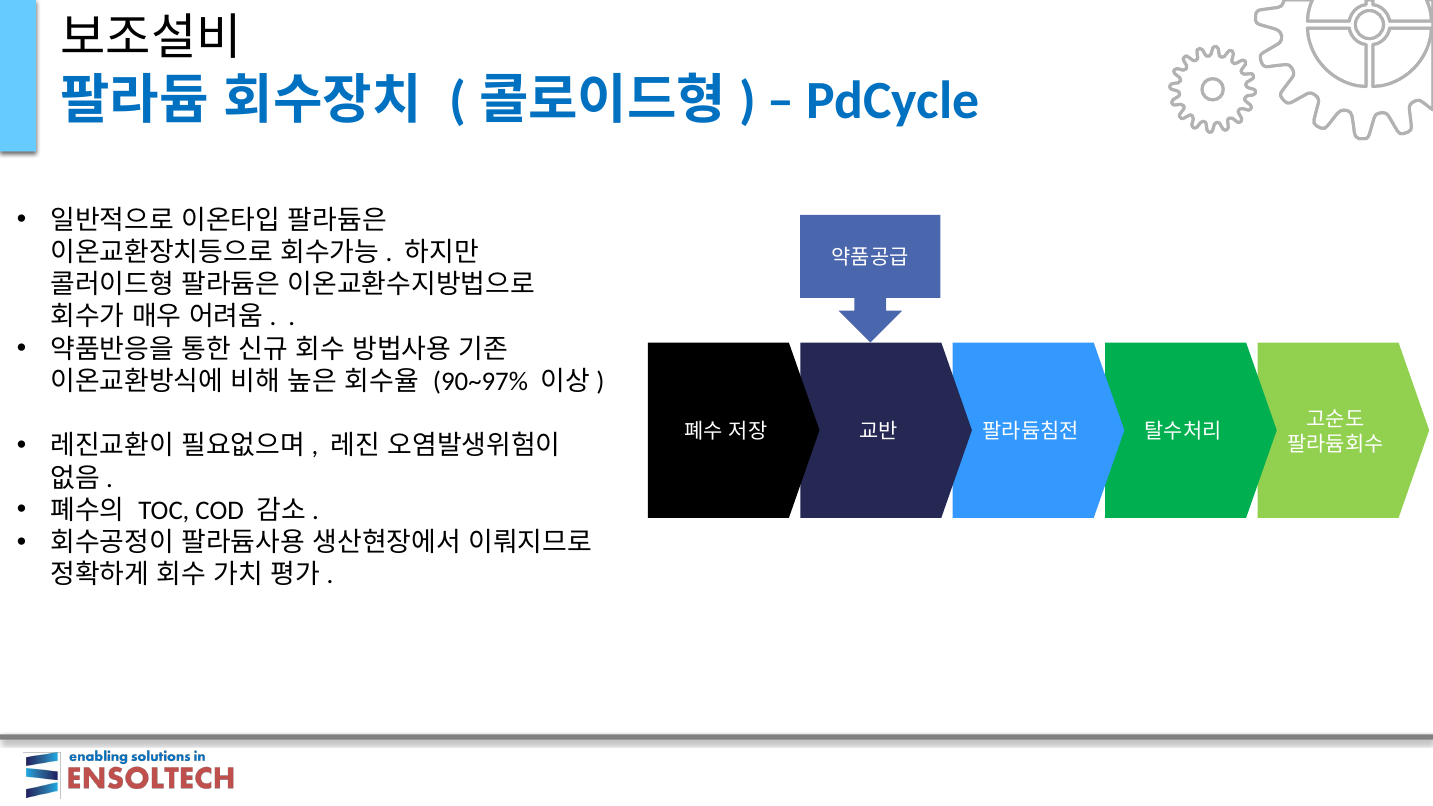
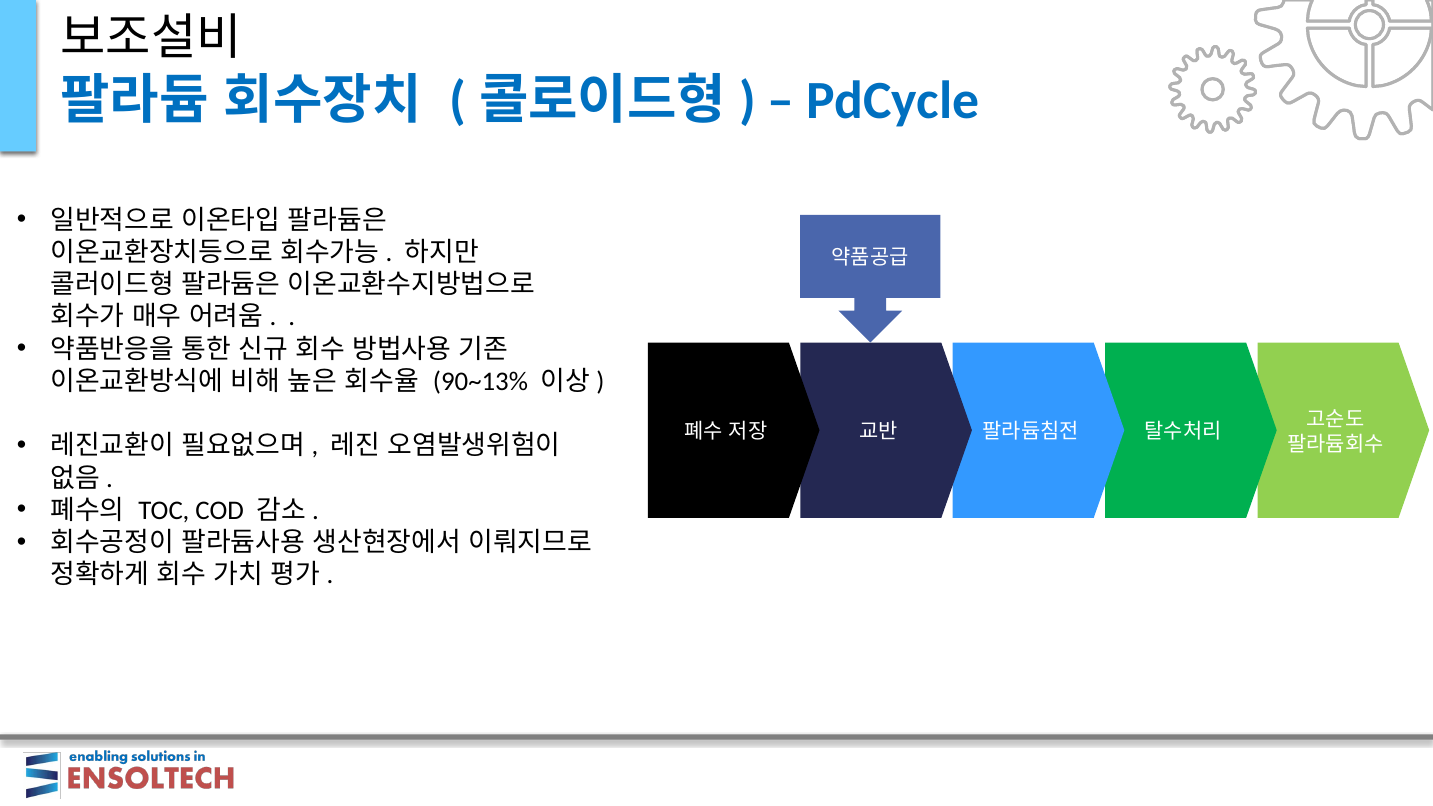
90~97%: 90~97% -> 90~13% (480, 382)
